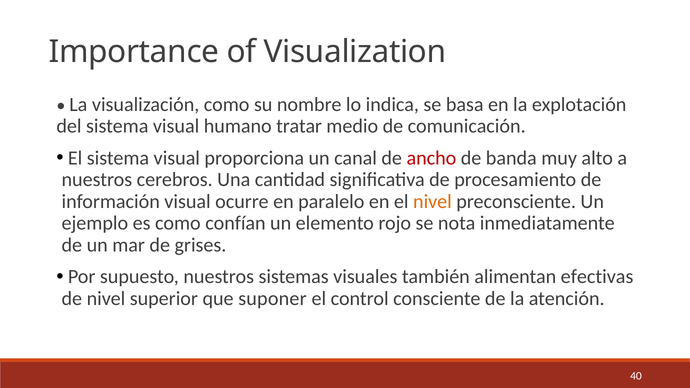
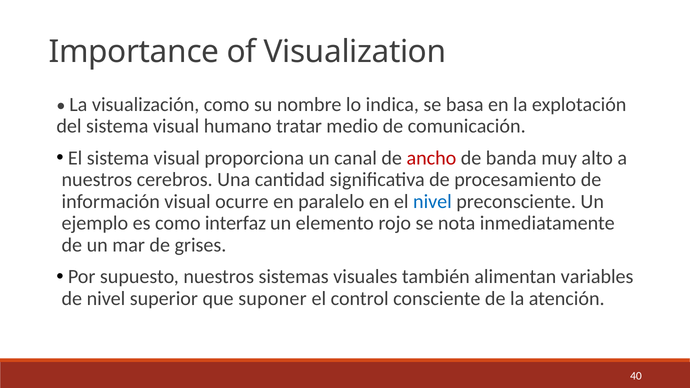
nivel colour: orange -> blue (432, 202)
confían: confían -> interfaz (236, 223)
efectivas: efectivas -> variables (597, 277)
